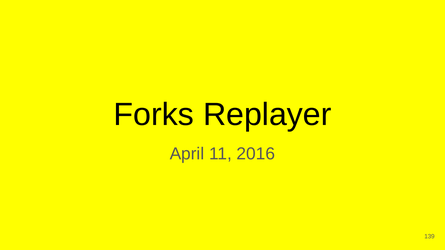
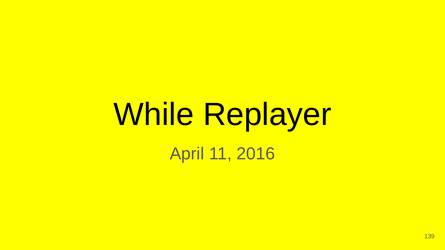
Forks: Forks -> While (154, 115)
